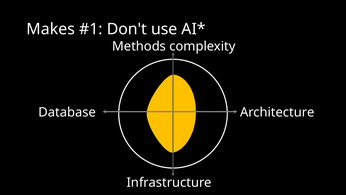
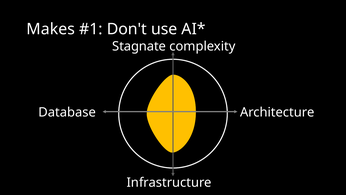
Methods: Methods -> Stagnate (139, 46)
